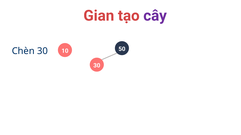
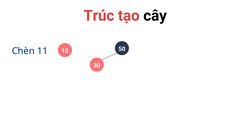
Gian: Gian -> Trúc (99, 16)
cây colour: purple -> black (155, 16)
Chèn 30: 30 -> 11 (42, 51)
